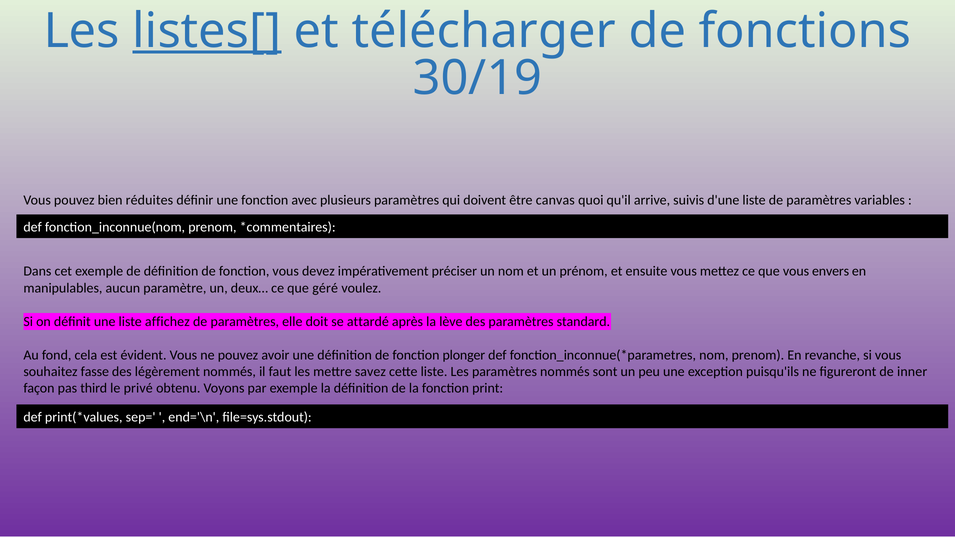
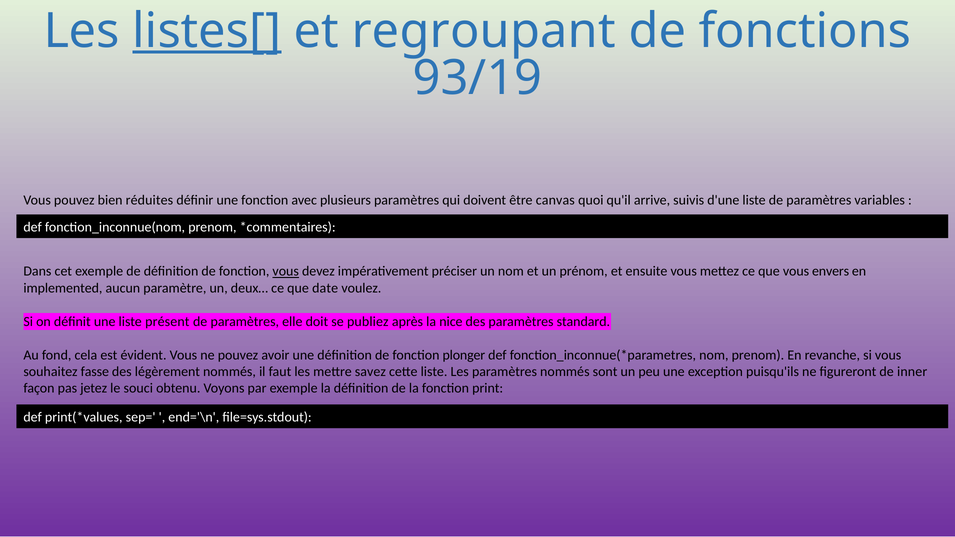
télécharger: télécharger -> regroupant (484, 31)
30/19: 30/19 -> 93/19 (478, 78)
vous underline: none -> present (286, 271)
manipulables: manipulables -> implemented (63, 288)
géré: géré -> date (325, 288)
affichez: affichez -> présent (167, 322)
attardé: attardé -> publiez (368, 322)
lève: lève -> nice (451, 322)
third: third -> jetez (94, 389)
privé: privé -> souci (138, 389)
